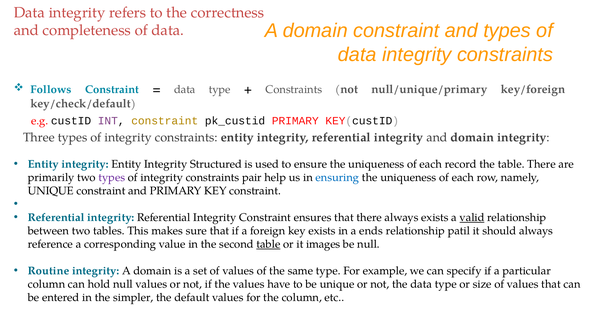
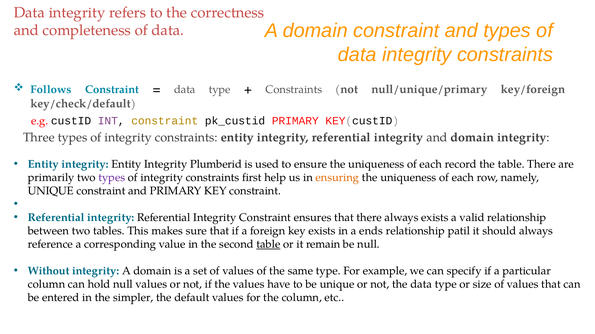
Structured: Structured -> Plumberid (216, 164)
pair: pair -> first (252, 178)
ensuring colour: blue -> orange (337, 178)
valid underline: present -> none (472, 218)
images: images -> remain (323, 245)
Routine: Routine -> Without (49, 271)
